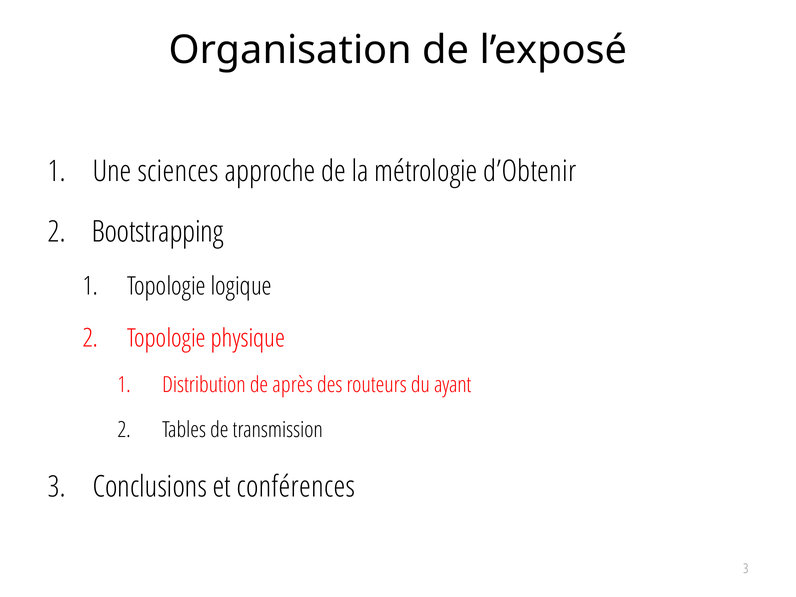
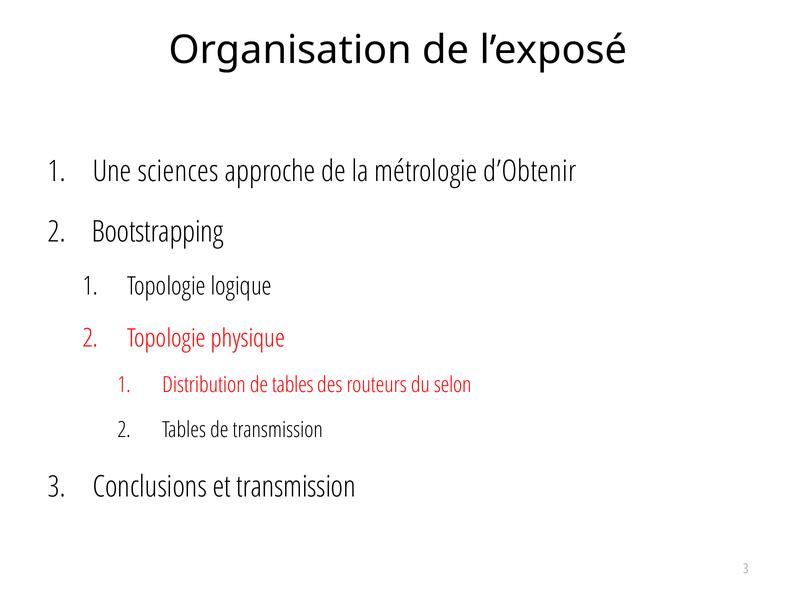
de après: après -> tables (293, 385)
ayant: ayant -> selon (453, 385)
et conférences: conférences -> transmission (296, 487)
